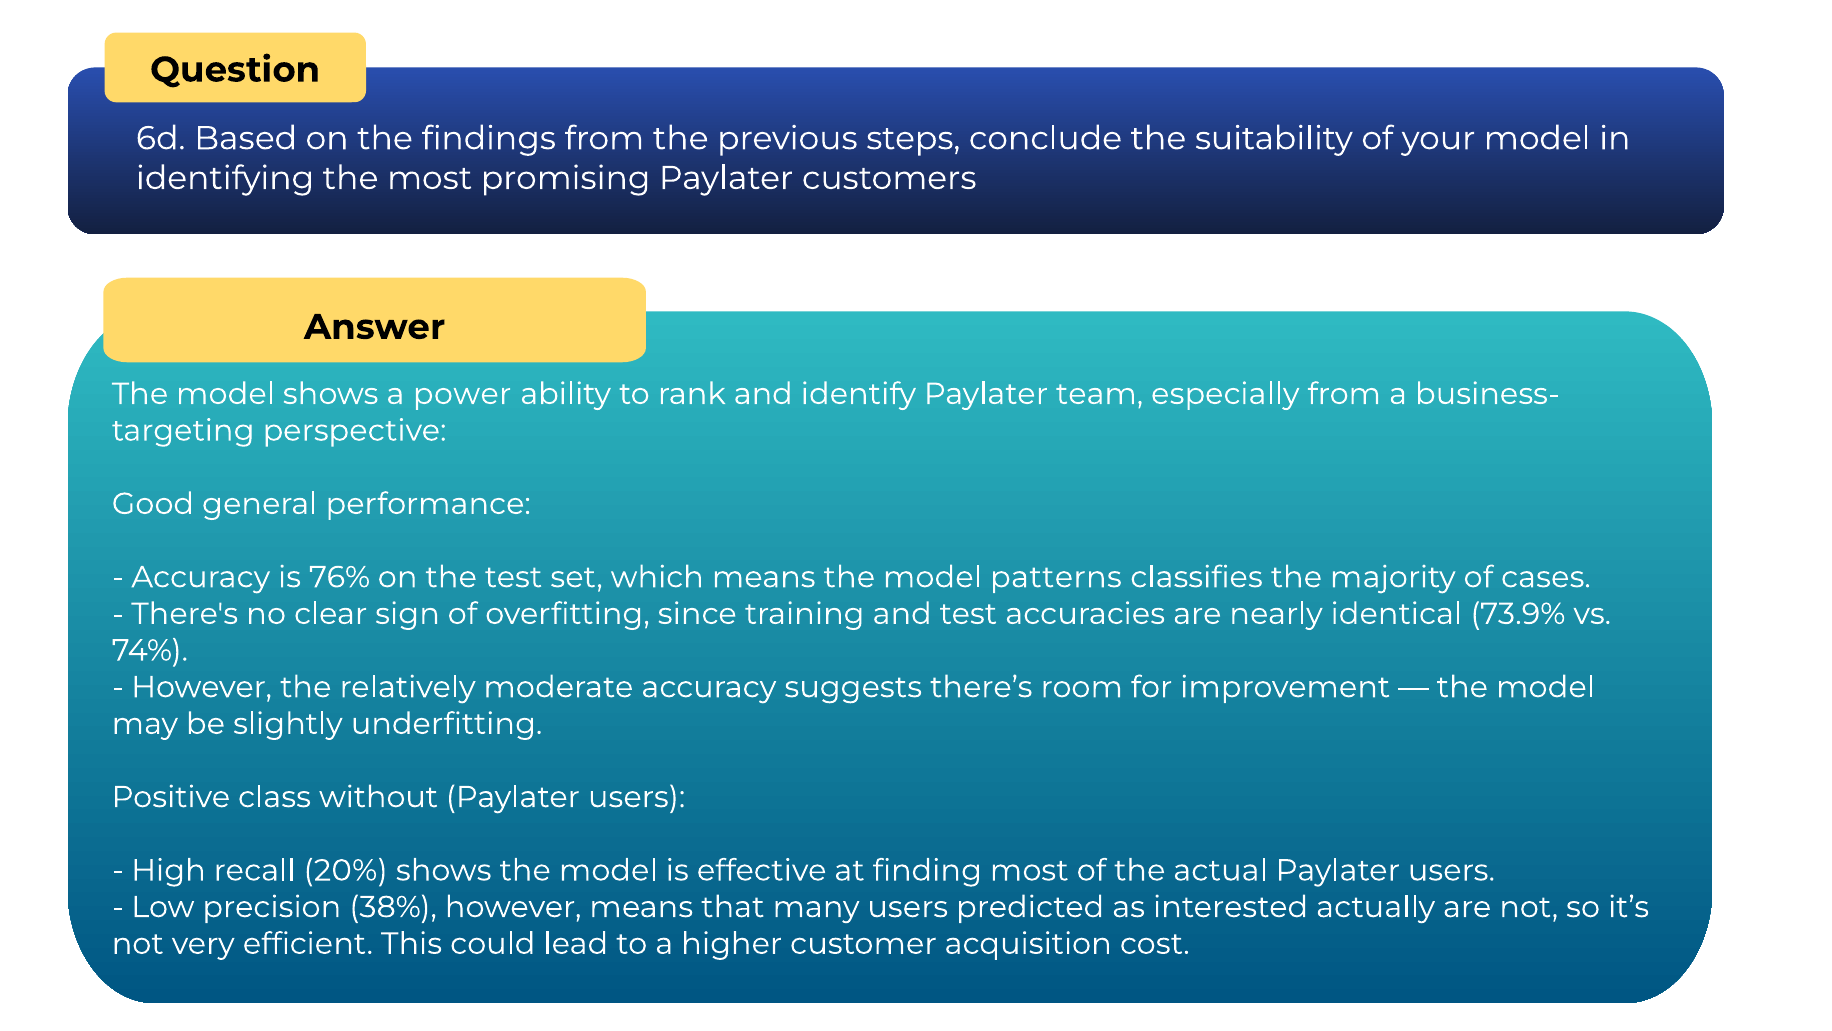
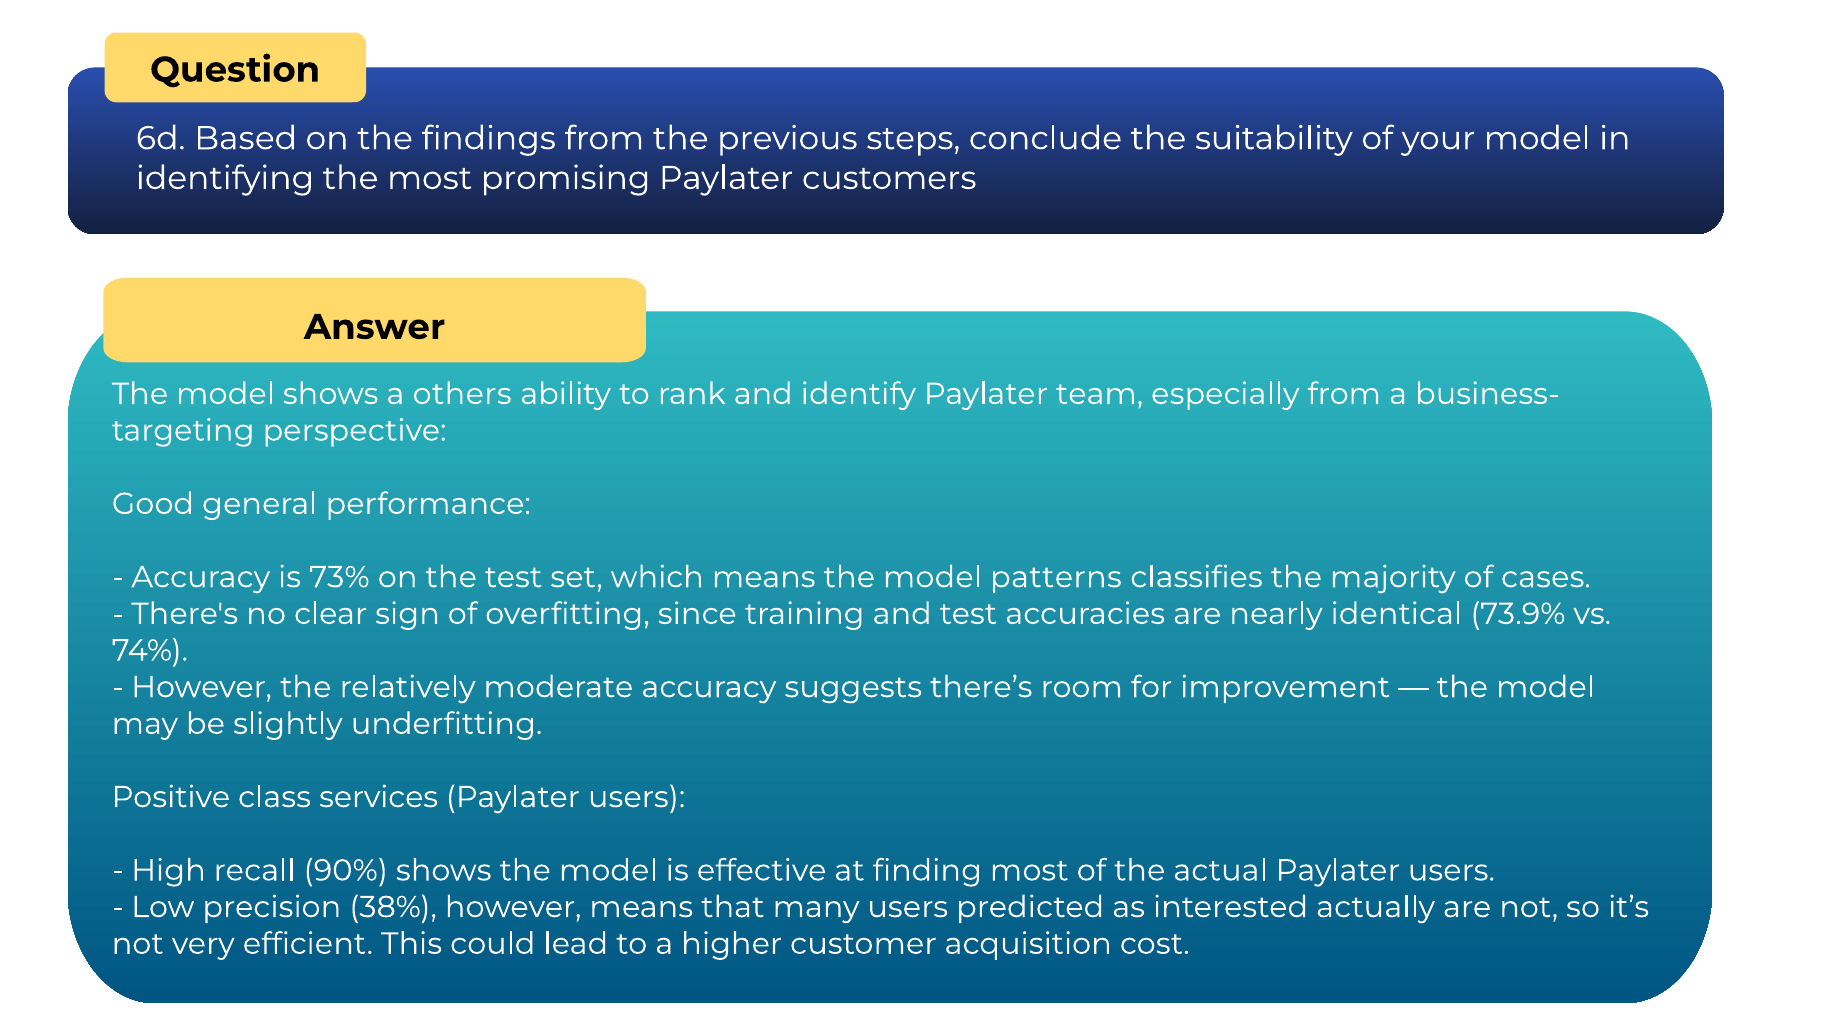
power: power -> others (462, 394)
76%: 76% -> 73% (339, 577)
without: without -> services (379, 797)
20%: 20% -> 90% (346, 870)
